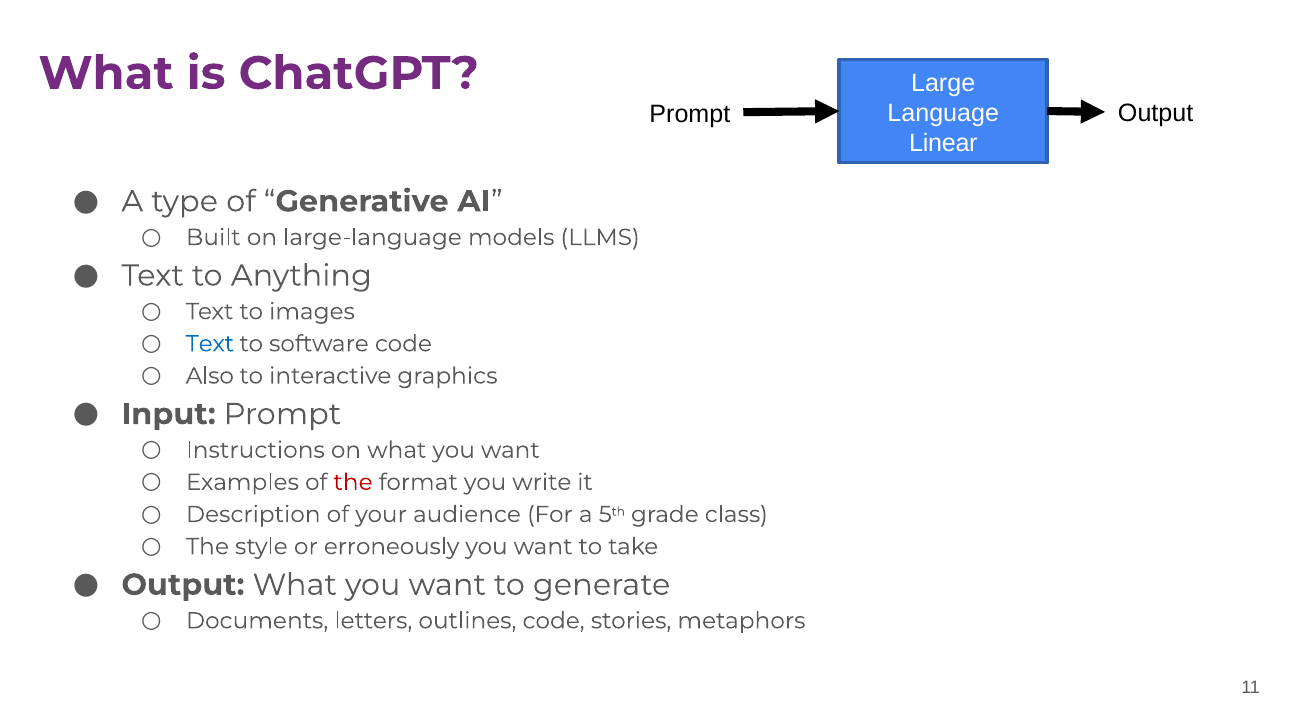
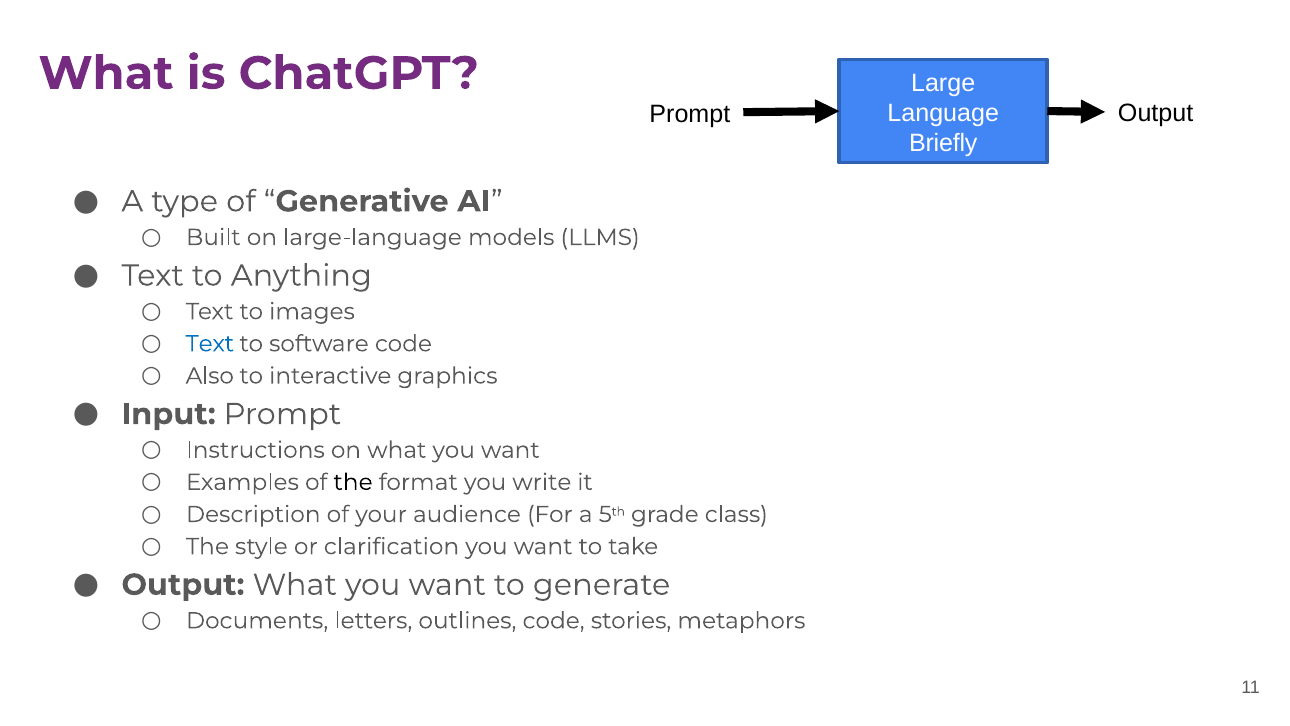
Linear: Linear -> Briefly (943, 143)
the colour: red -> black (353, 482)
erroneously: erroneously -> clarification (391, 546)
